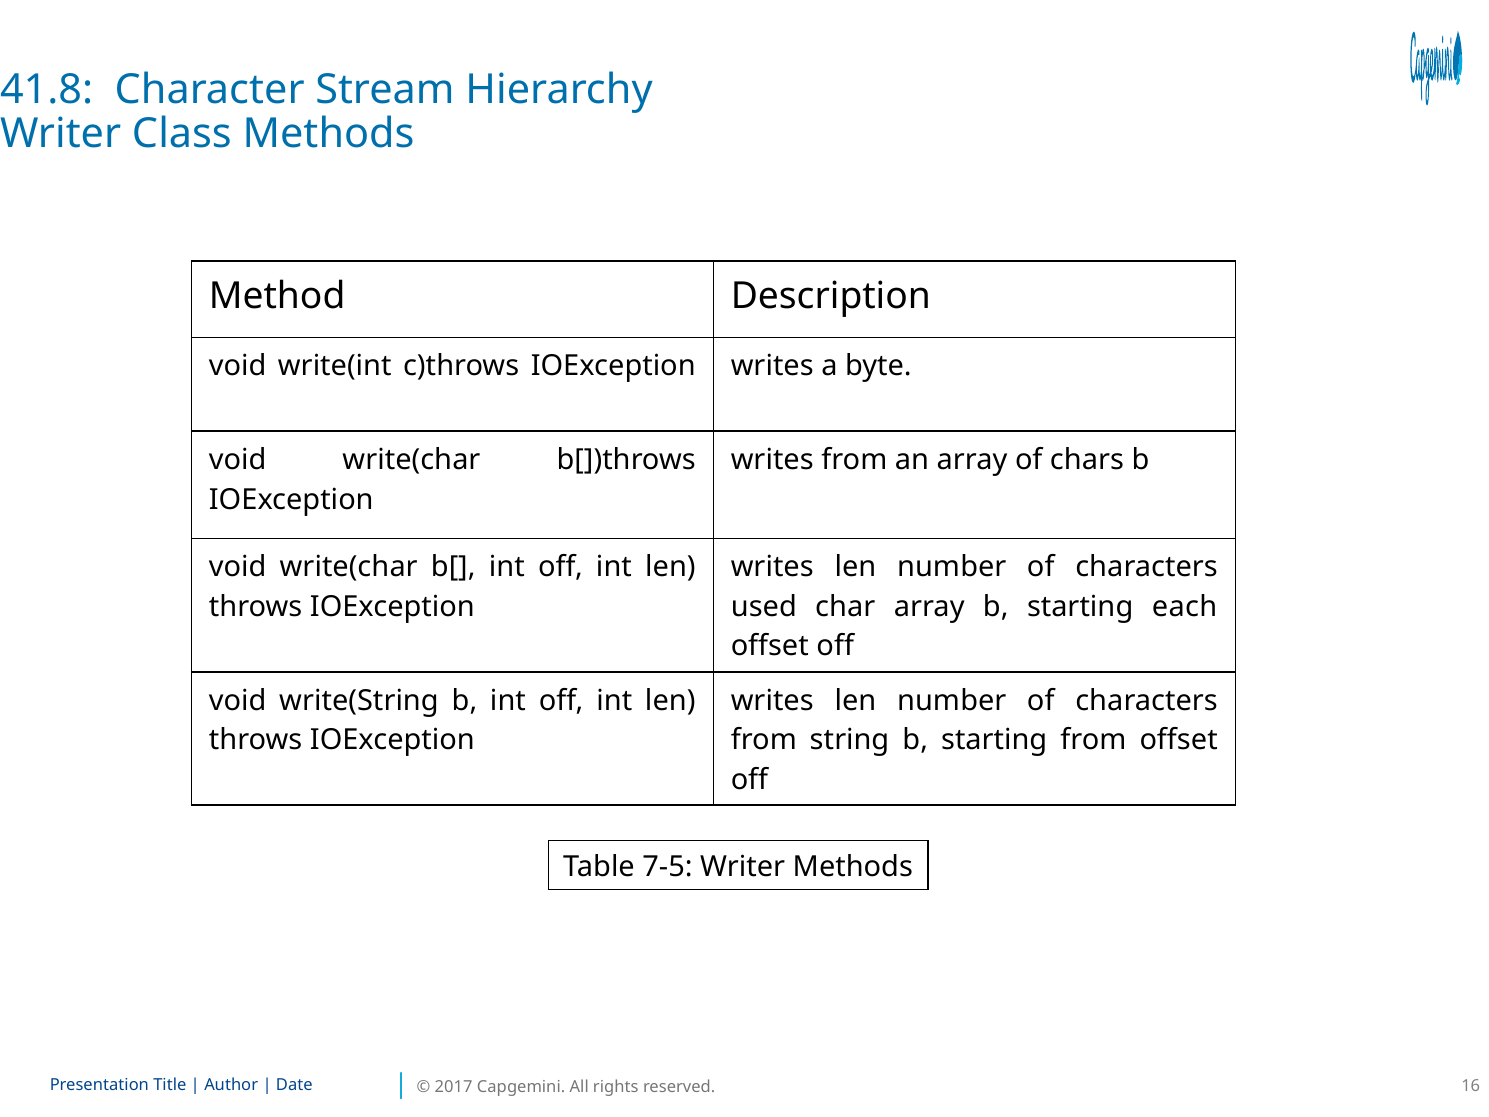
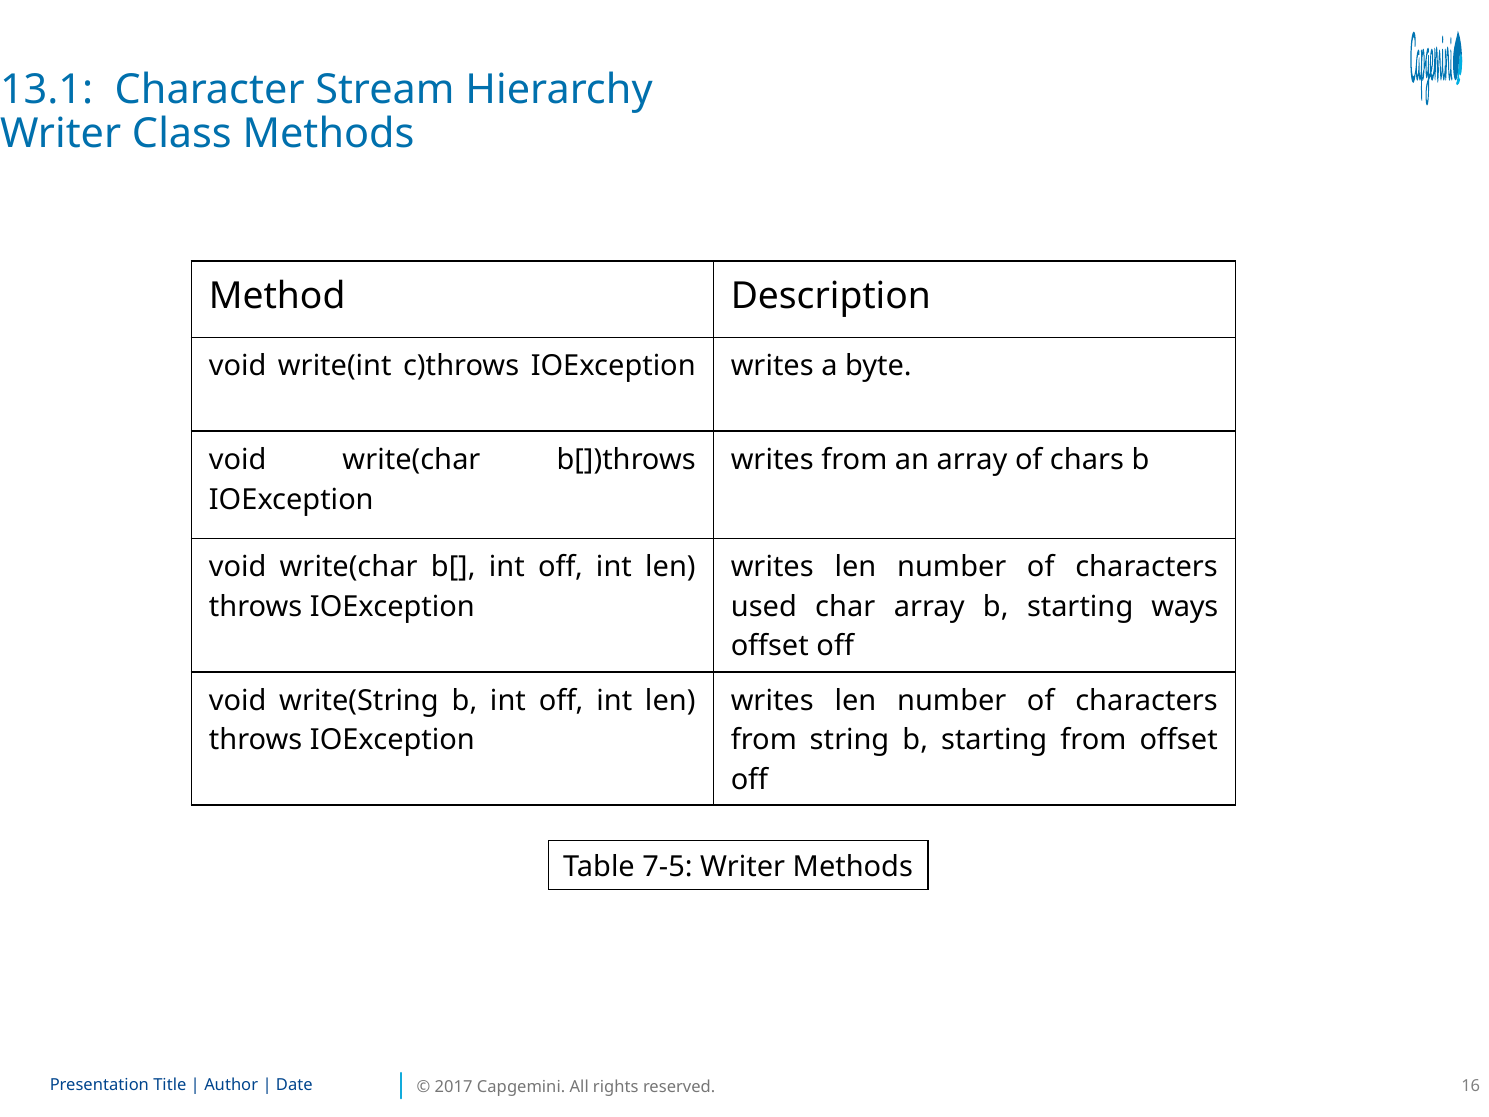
41.8: 41.8 -> 13.1 (47, 89)
each: each -> ways (1185, 607)
